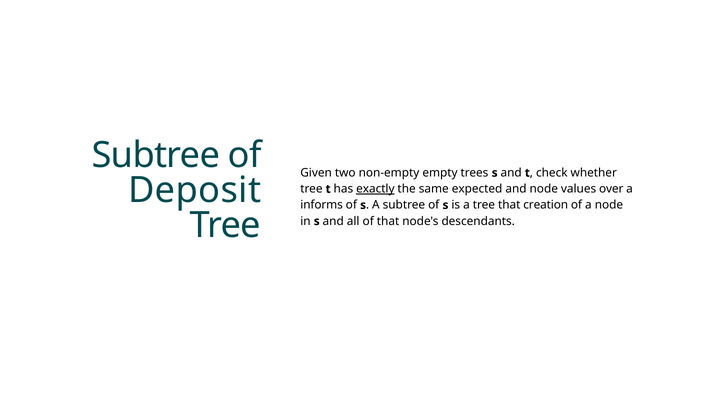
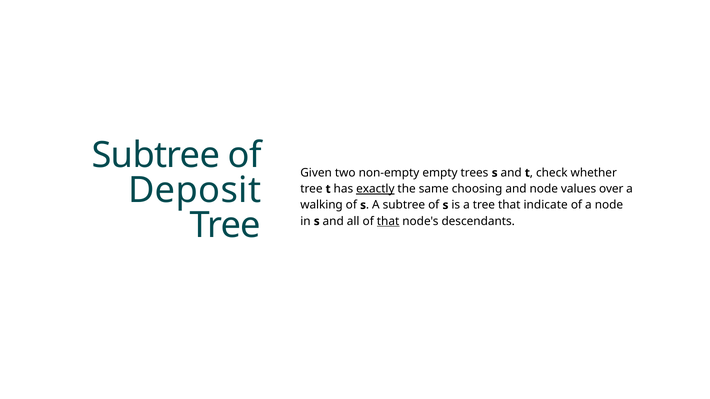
expected: expected -> choosing (477, 189)
informs: informs -> walking (322, 205)
creation: creation -> indicate (546, 205)
that underline: none -> present (388, 221)
